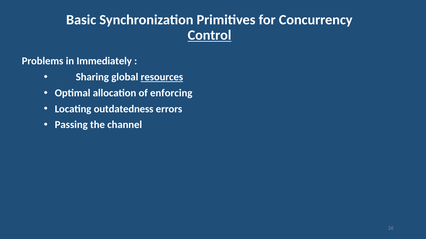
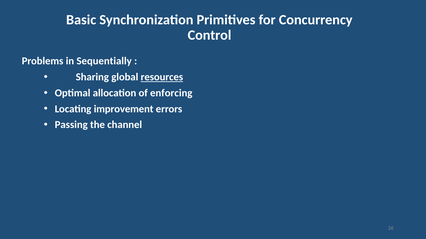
Control underline: present -> none (210, 35)
Immediately: Immediately -> Sequentially (104, 61)
outdatedness: outdatedness -> improvement (124, 109)
